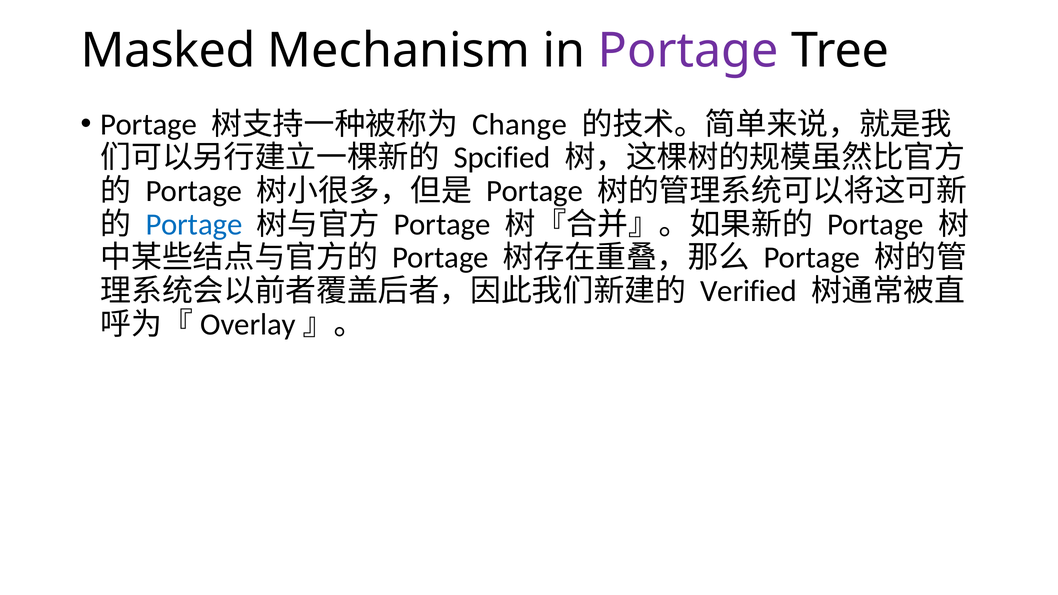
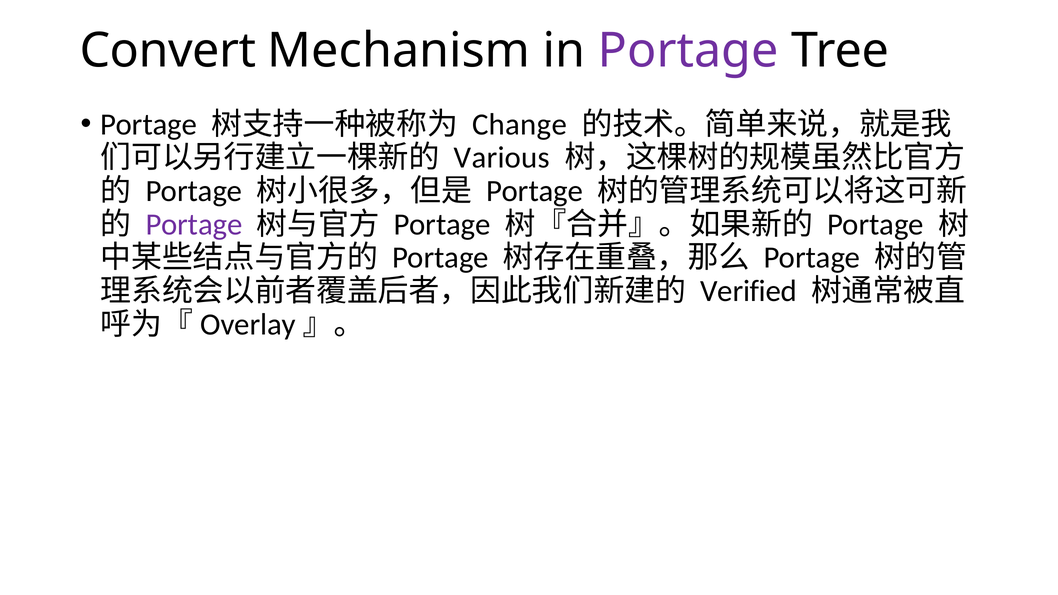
Masked: Masked -> Convert (168, 51)
Spcified: Spcified -> Various (502, 158)
Portage colour: blue -> purple (194, 224)
